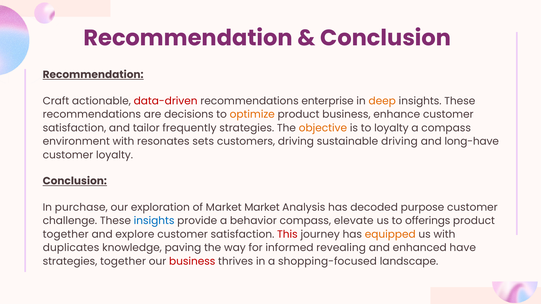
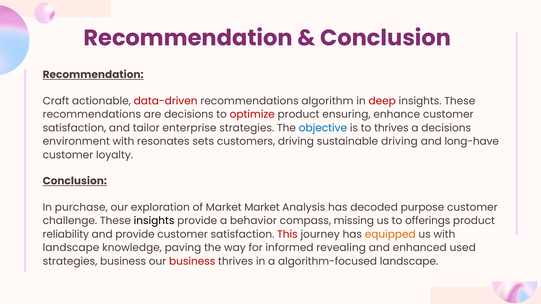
enterprise: enterprise -> algorithm (327, 101)
deep colour: orange -> red (382, 101)
optimize colour: orange -> red (252, 115)
product business: business -> ensuring (346, 115)
frequently: frequently -> enterprise (189, 128)
objective colour: orange -> blue (323, 128)
to loyalty: loyalty -> thrives (391, 128)
a compass: compass -> decisions (446, 128)
insights colour: blue -> black (154, 221)
elevate: elevate -> missing (354, 221)
together: together -> reliability (66, 235)
and explore: explore -> provide (135, 235)
duplicates: duplicates -> landscape (71, 248)
have: have -> used (463, 248)
strategies together: together -> business (123, 262)
shopping-focused: shopping-focused -> algorithm-focused (328, 262)
